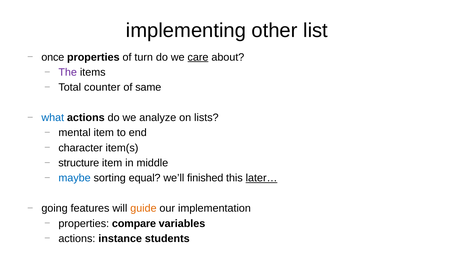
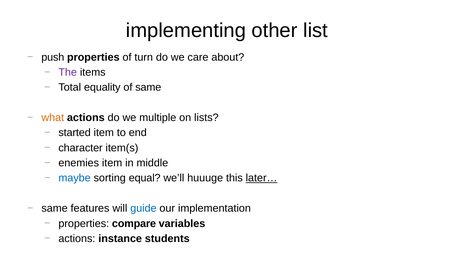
once: once -> push (53, 57)
care underline: present -> none (198, 57)
counter: counter -> equality (102, 88)
what colour: blue -> orange (53, 118)
analyze: analyze -> multiple (158, 118)
mental: mental -> started (75, 133)
structure: structure -> enemies (79, 163)
finished: finished -> huuuge (205, 178)
going: going -> same (55, 209)
guide colour: orange -> blue (143, 209)
